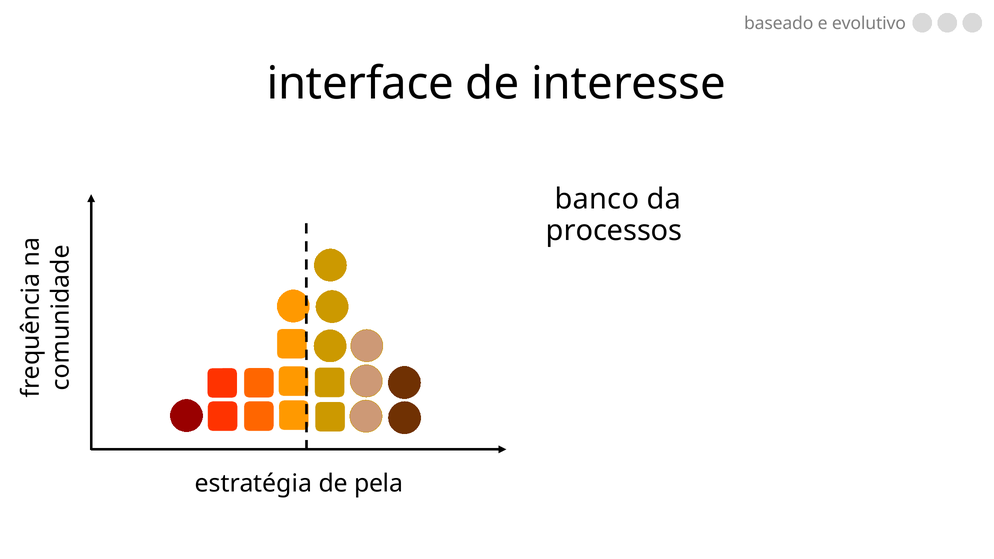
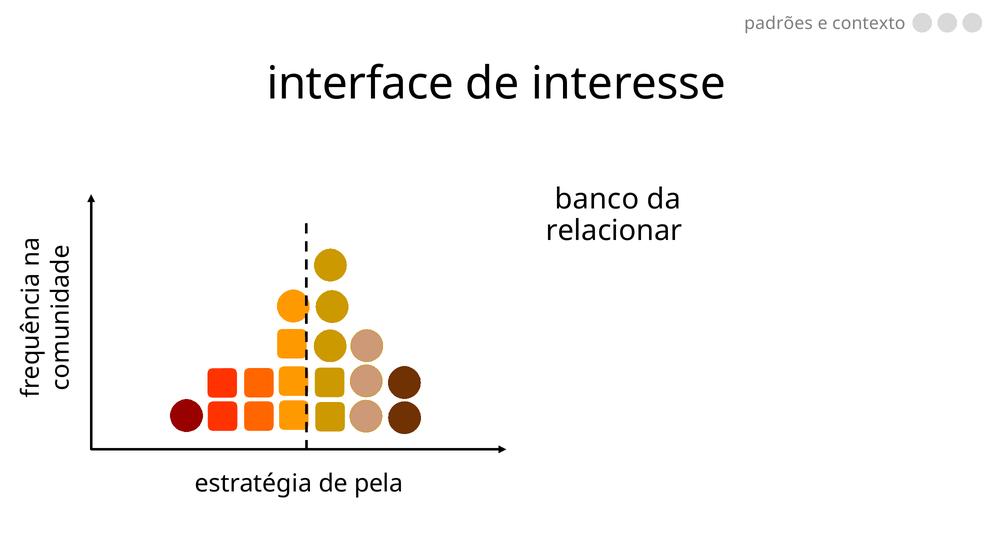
baseado: baseado -> padrões (779, 23)
evolutivo: evolutivo -> contexto (869, 23)
processos: processos -> relacionar (614, 231)
